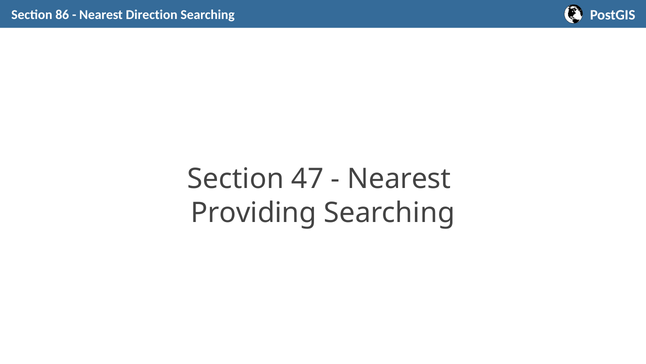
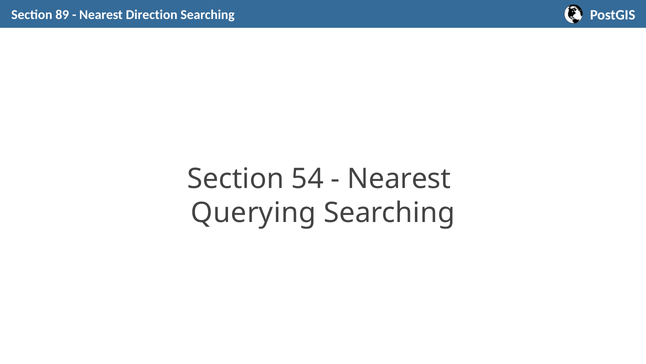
86: 86 -> 89 (62, 15)
47: 47 -> 54 (308, 179)
Providing: Providing -> Querying (254, 213)
